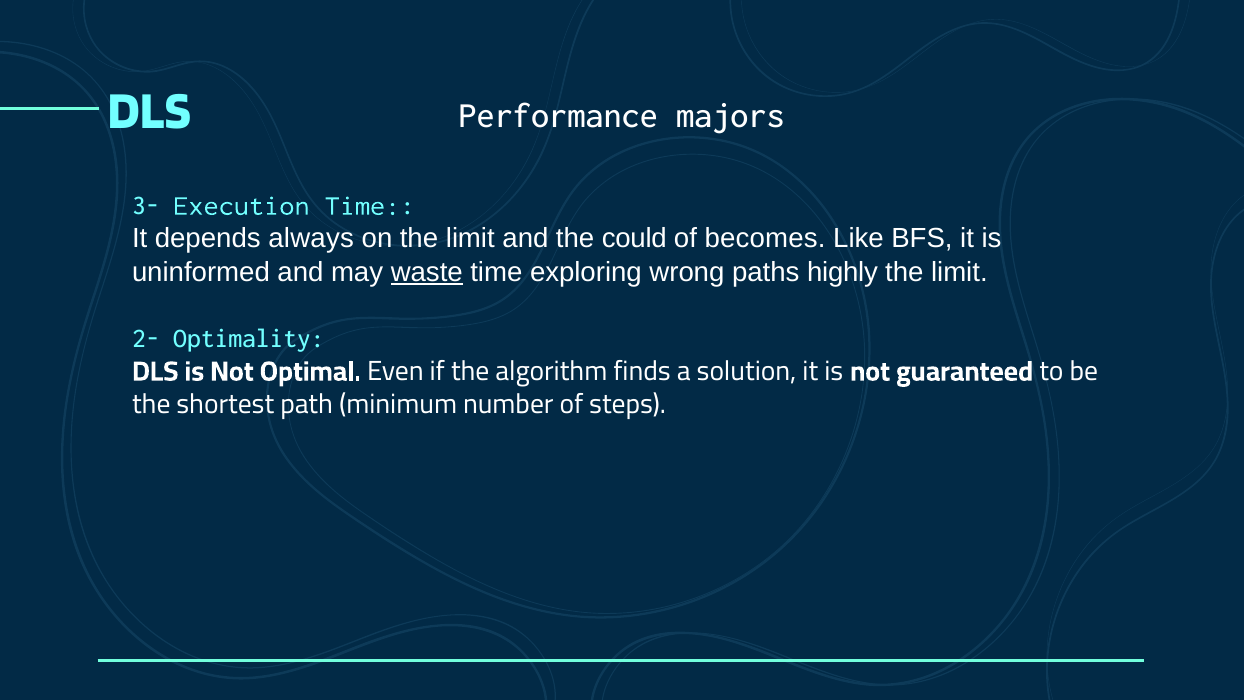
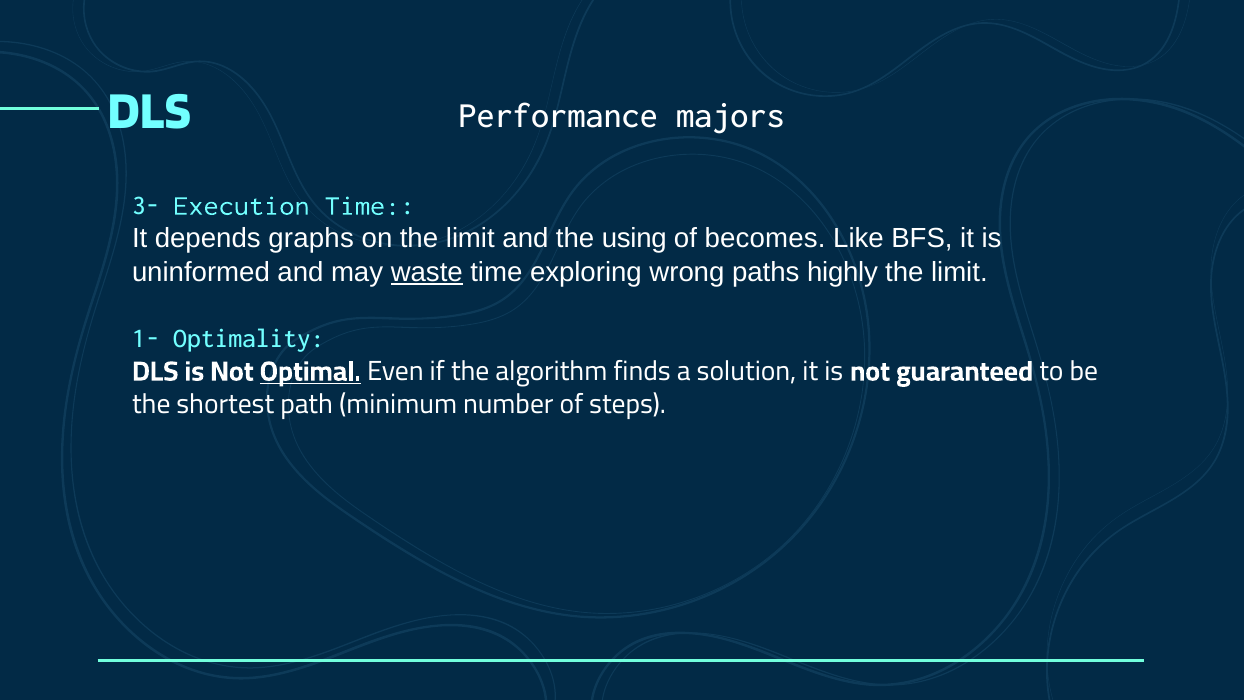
always: always -> graphs (311, 239)
could: could -> using (634, 239)
2-: 2- -> 1- (146, 338)
Optimal underline: none -> present (310, 371)
